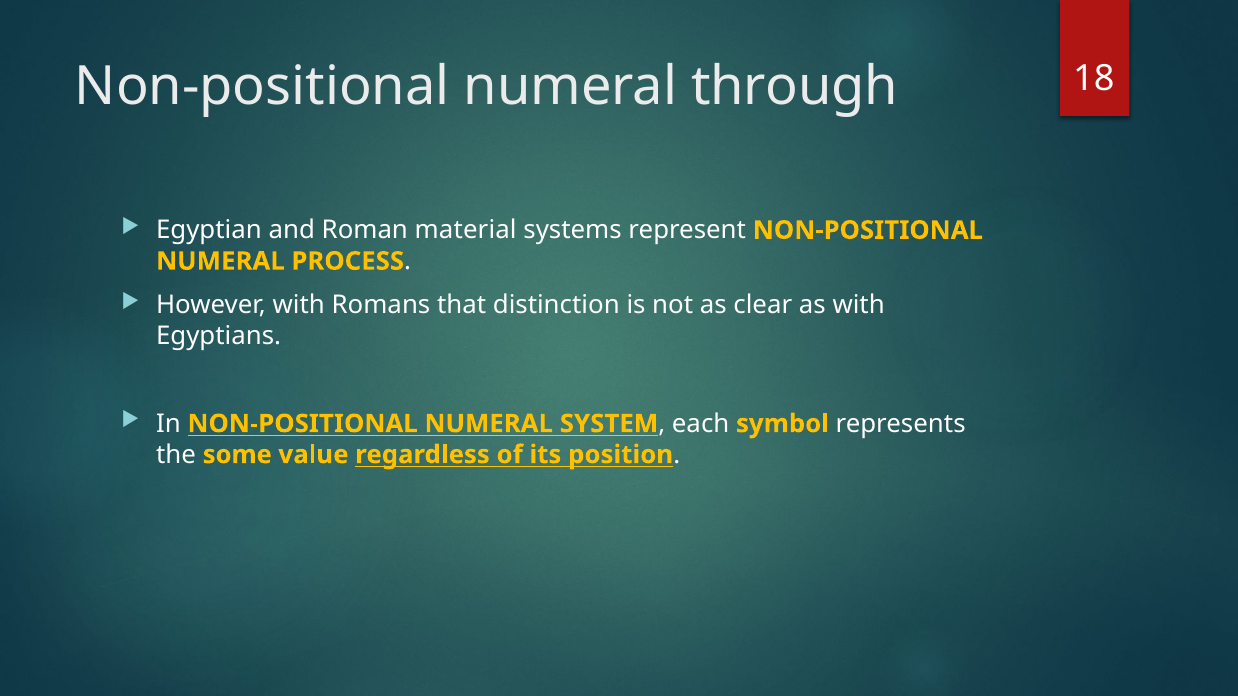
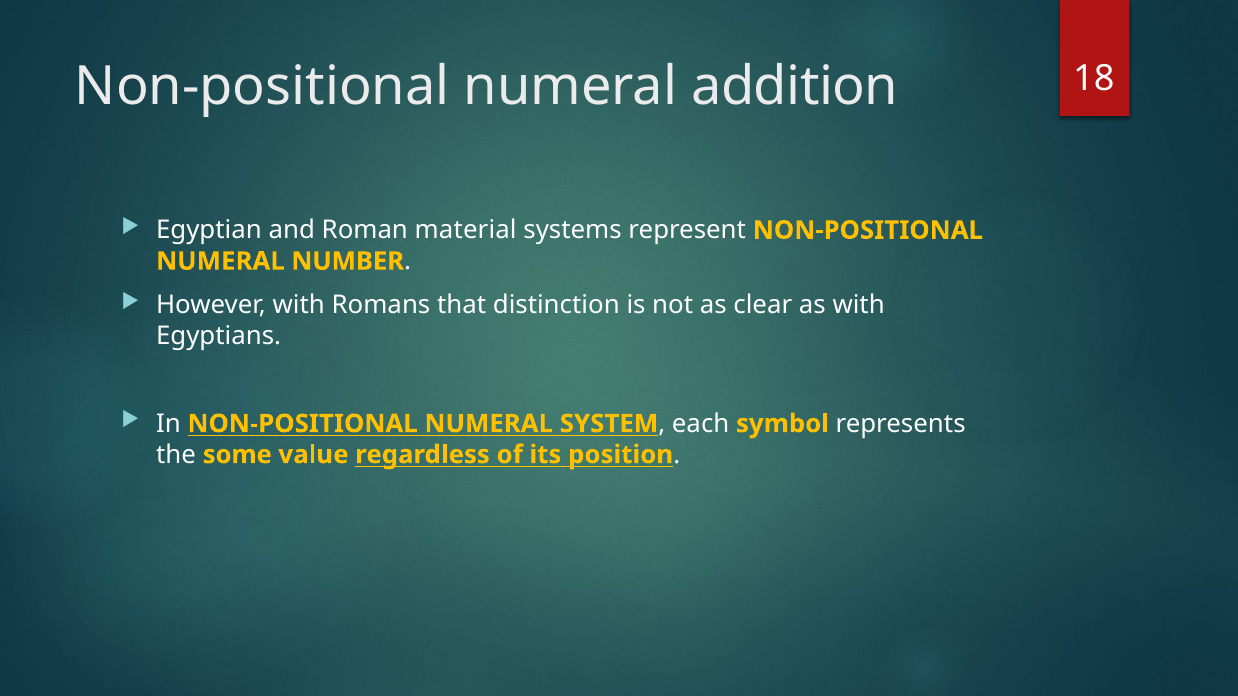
through: through -> addition (795, 87)
PROCESS: PROCESS -> NUMBER (348, 261)
